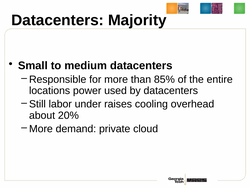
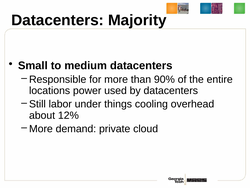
85%: 85% -> 90% (164, 79)
raises: raises -> things (118, 104)
20%: 20% -> 12% (68, 115)
